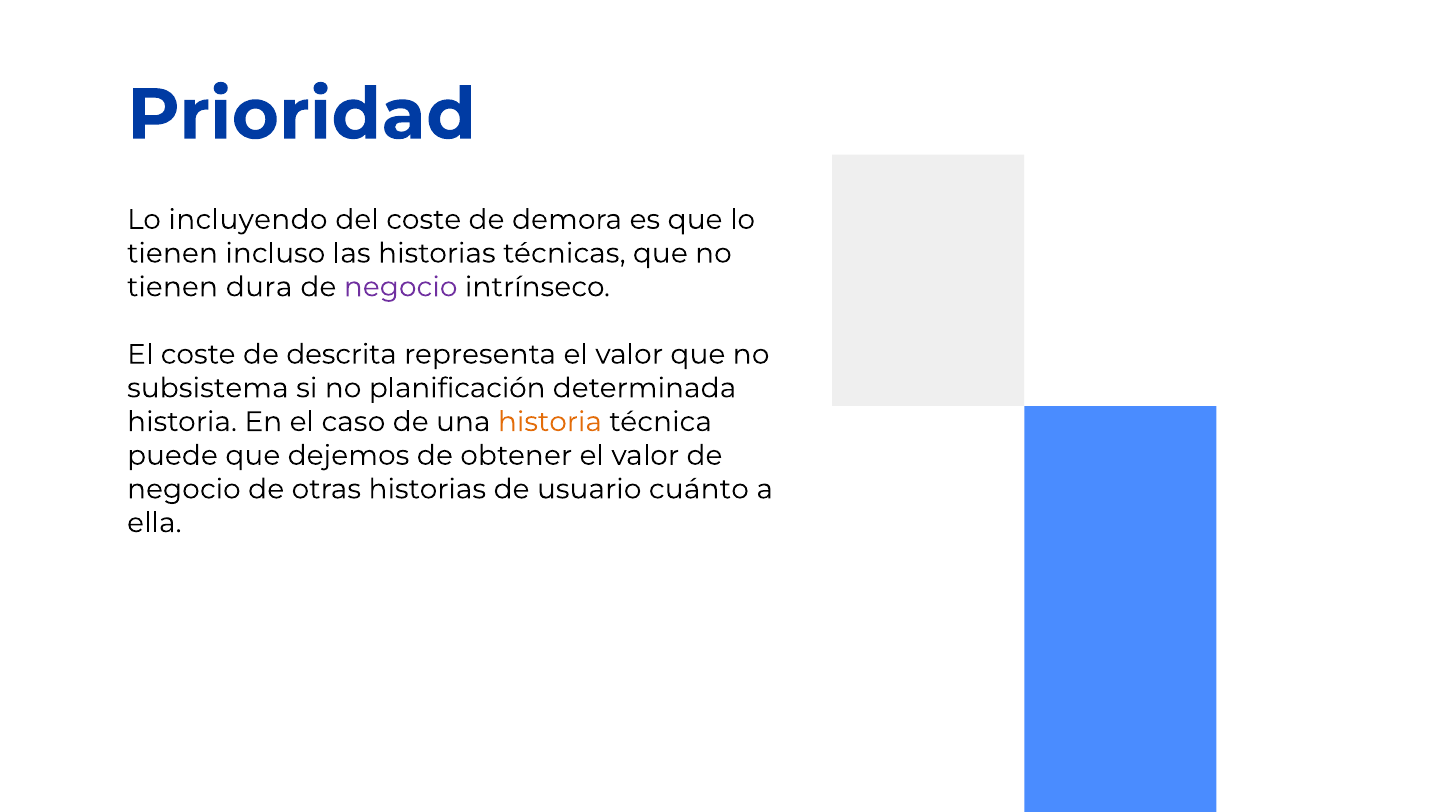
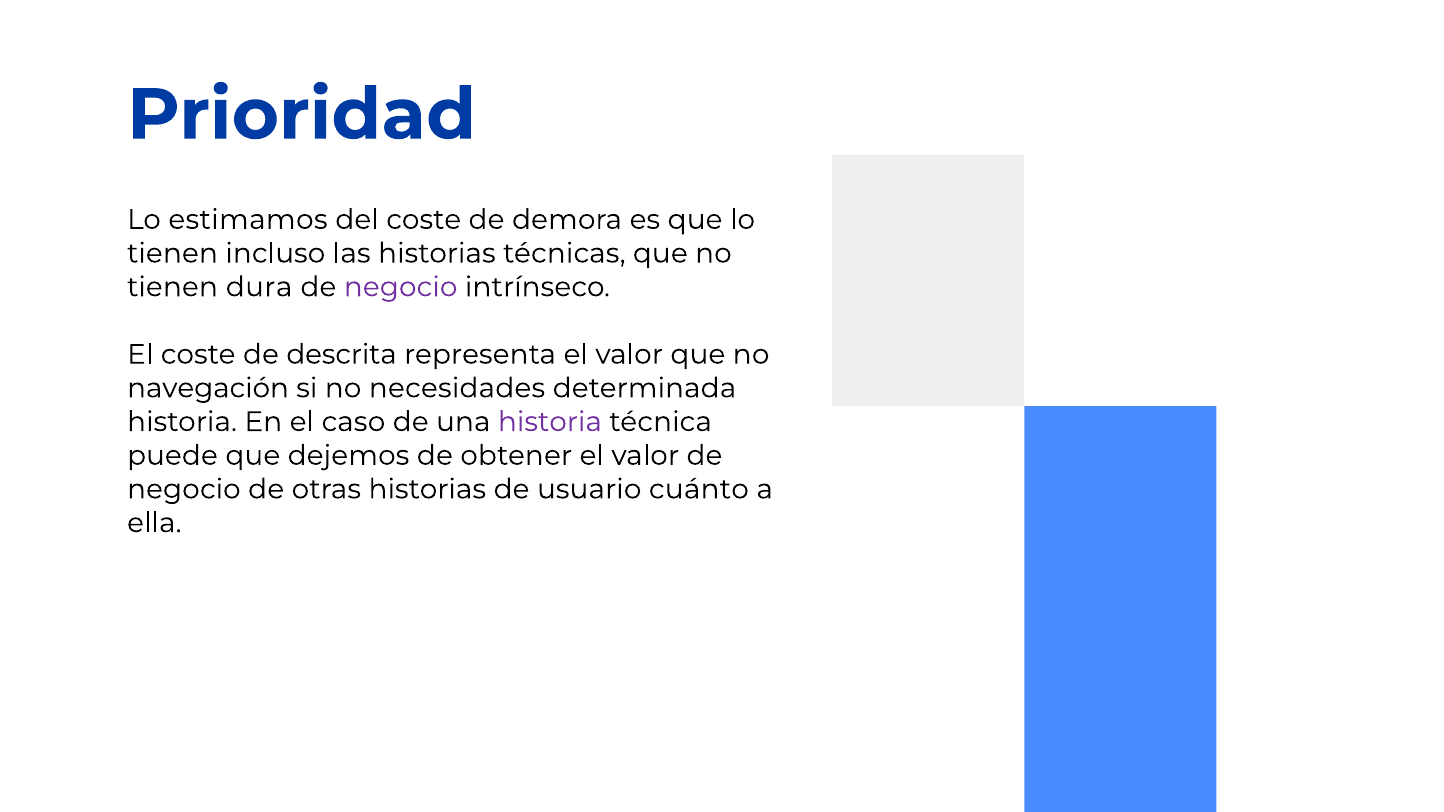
incluyendo: incluyendo -> estimamos (248, 220)
subsistema: subsistema -> navegación (208, 388)
planificación: planificación -> necesidades (457, 388)
historia colour: orange -> purple (550, 422)
